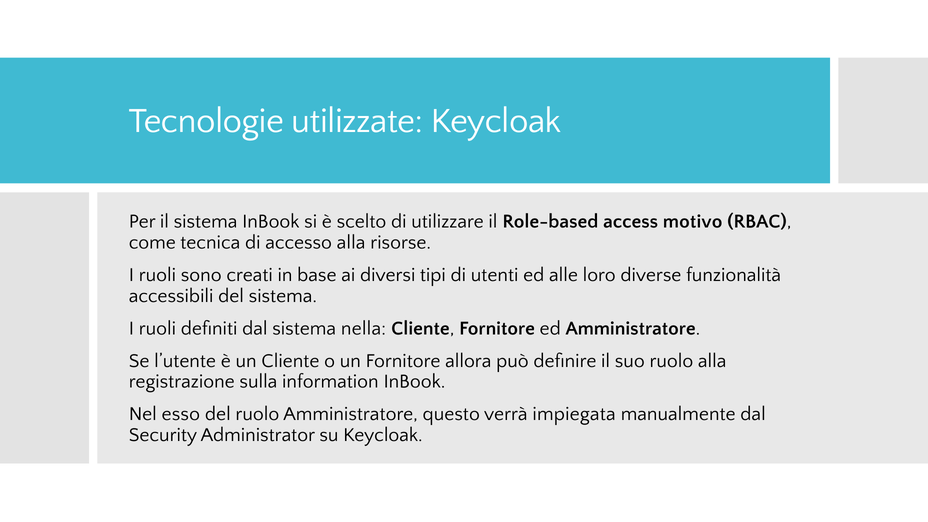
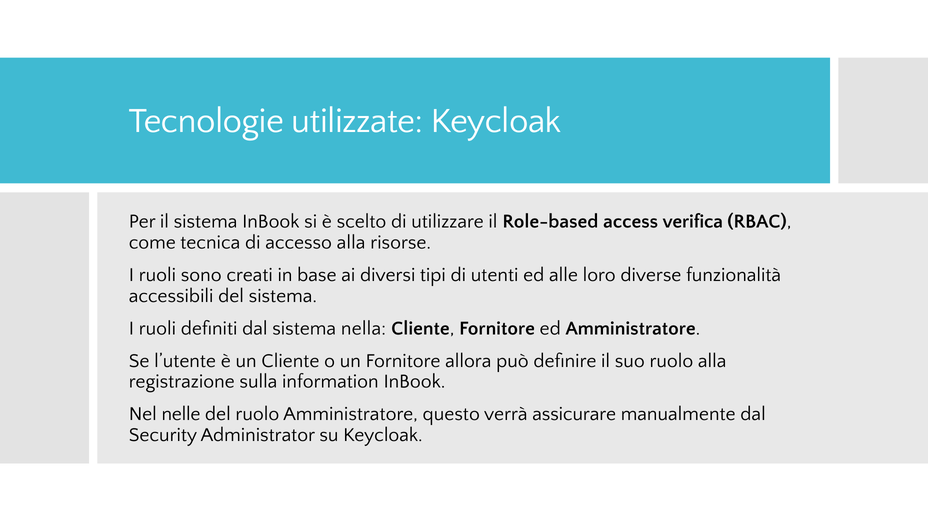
motivo: motivo -> verifica (693, 221)
esso: esso -> nelle (181, 414)
impiegata: impiegata -> assicurare (574, 414)
